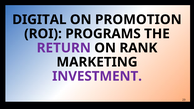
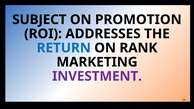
DIGITAL: DIGITAL -> SUBJECT (39, 20)
PROGRAMS: PROGRAMS -> ADDRESSES (103, 34)
RETURN colour: purple -> blue (64, 48)
